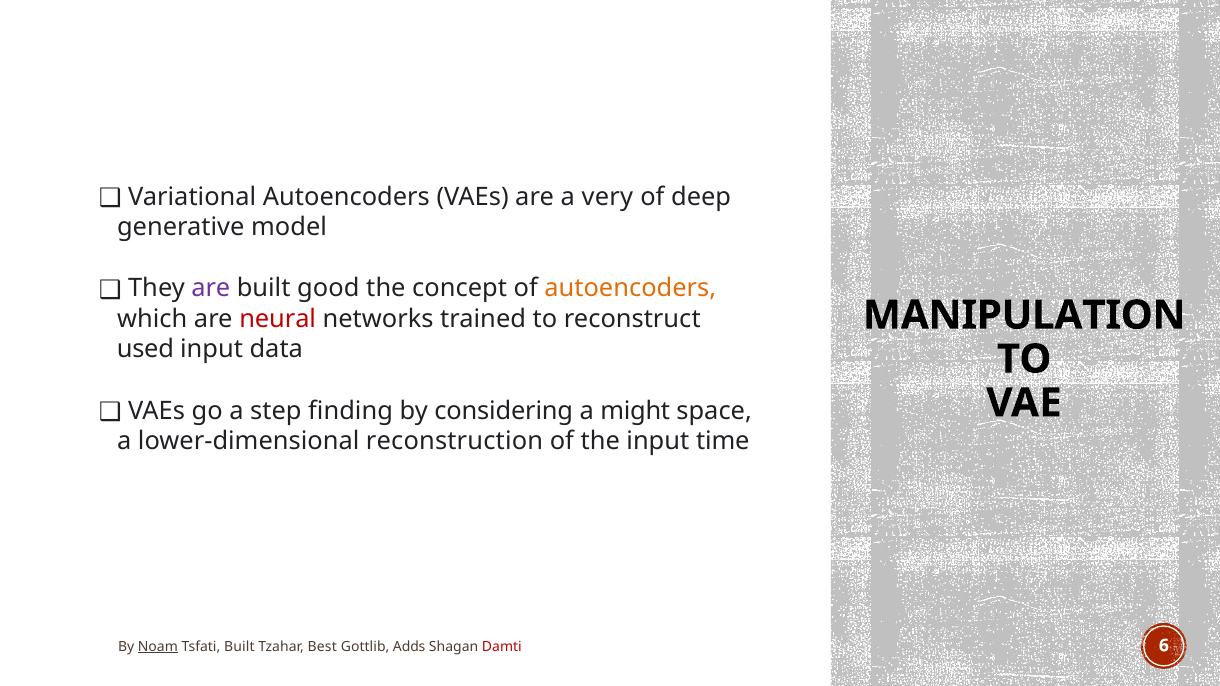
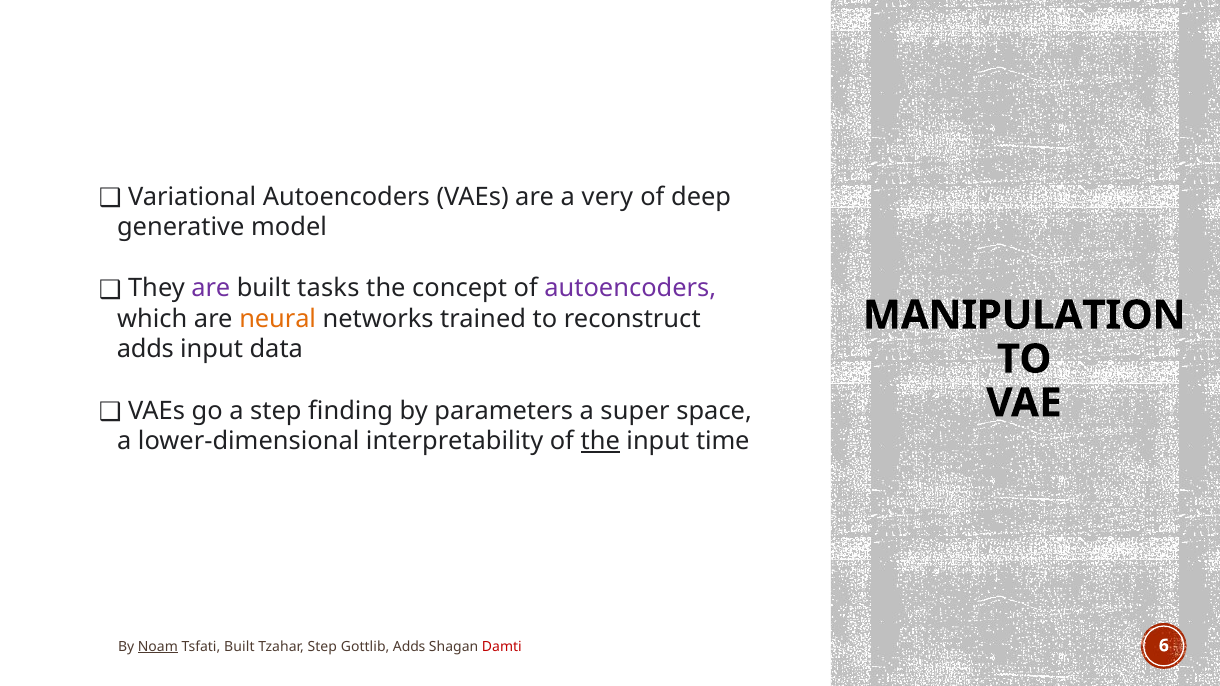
good: good -> tasks (328, 289)
autoencoders colour: orange -> purple (630, 289)
neural colour: red -> orange (278, 319)
used: used -> adds (145, 350)
considering: considering -> parameters (504, 411)
might: might -> super (635, 411)
reconstruction: reconstruction -> interpretability (455, 441)
the underline: none -> present (600, 441)
Tzahar Best: Best -> Step (322, 647)
